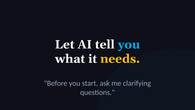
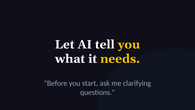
you colour: light blue -> yellow (129, 44)
